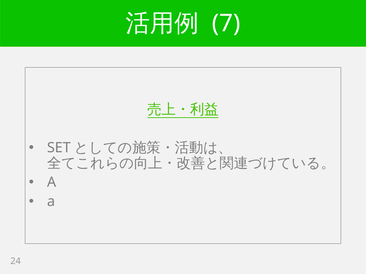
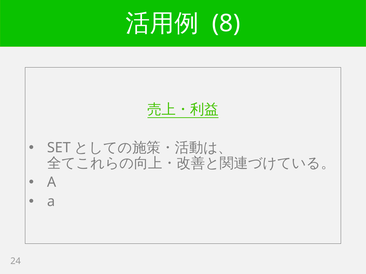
7: 7 -> 8 (226, 23)
